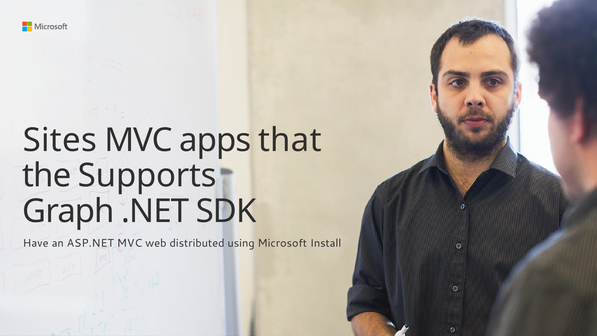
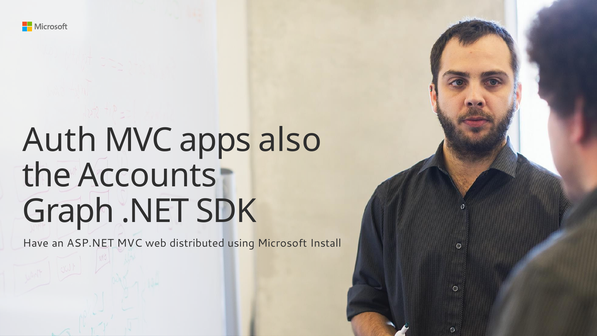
Sites: Sites -> Auth (60, 140)
that: that -> also (290, 140)
Supports: Supports -> Accounts (147, 176)
